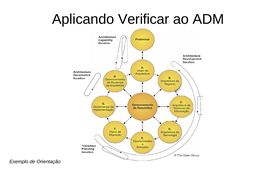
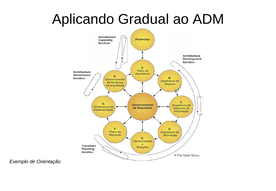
Verificar: Verificar -> Gradual (144, 19)
